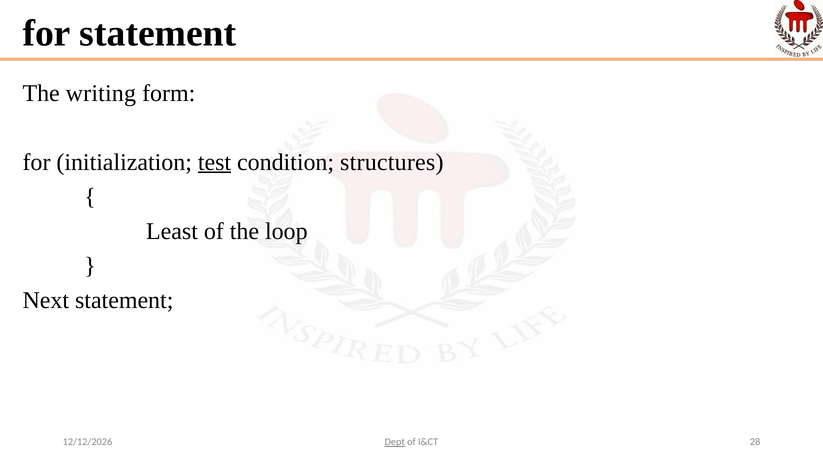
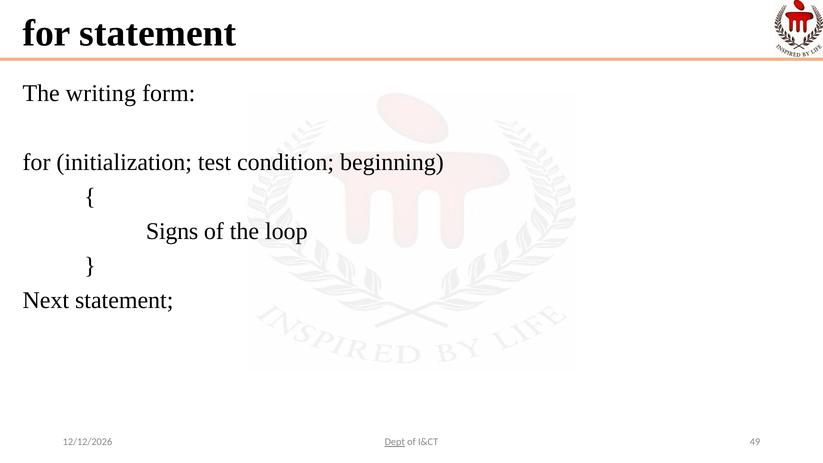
test underline: present -> none (215, 162)
structures: structures -> beginning (392, 162)
Least: Least -> Signs (172, 231)
28: 28 -> 49 (755, 442)
